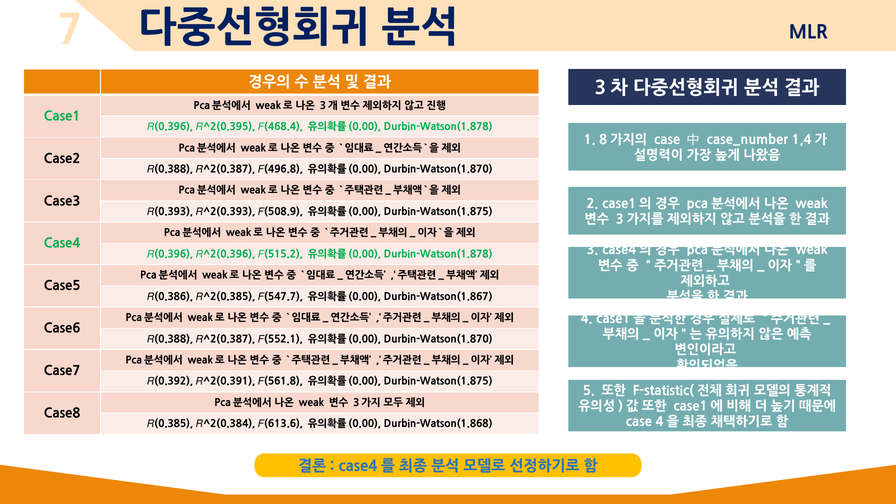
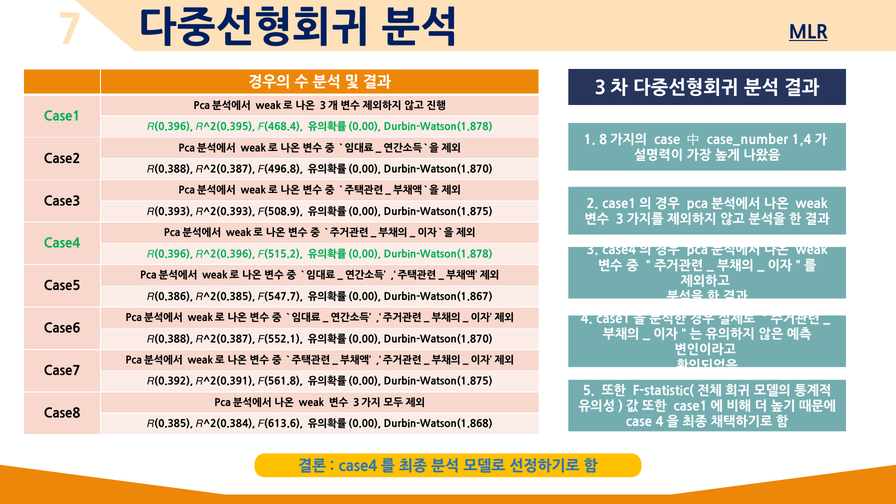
MLR underline: none -> present (808, 32)
